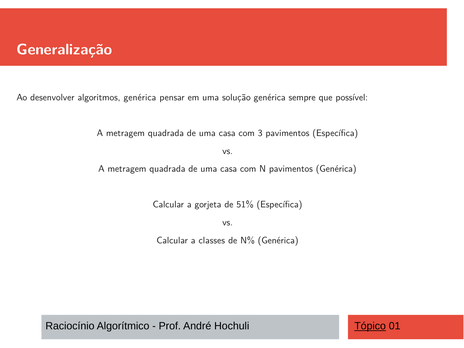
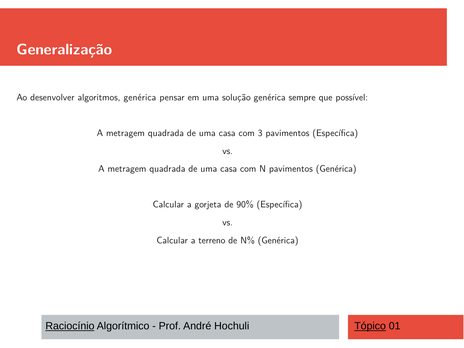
51%: 51% -> 90% (245, 205)
classes: classes -> terreno (212, 240)
Raciocínio underline: none -> present (70, 326)
